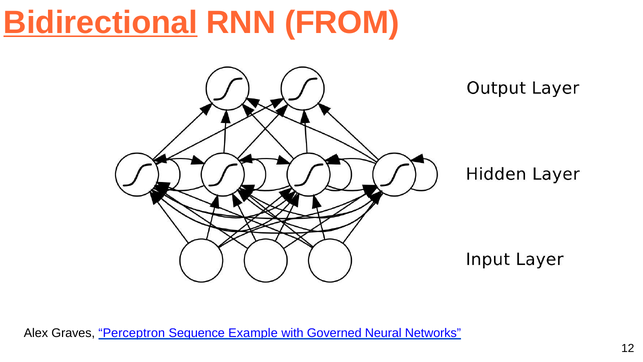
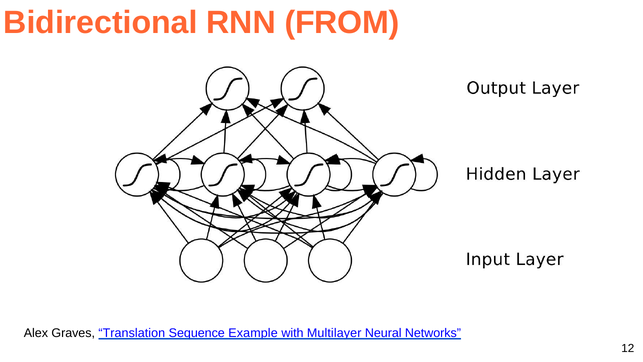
Bidirectional underline: present -> none (100, 22)
Perceptron: Perceptron -> Translation (132, 333)
Governed: Governed -> Multilayer (334, 333)
